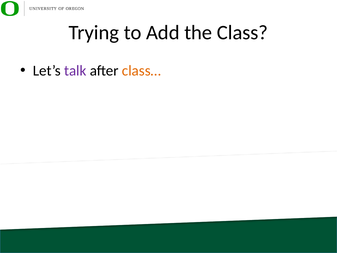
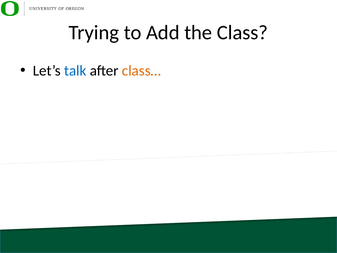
talk colour: purple -> blue (75, 71)
